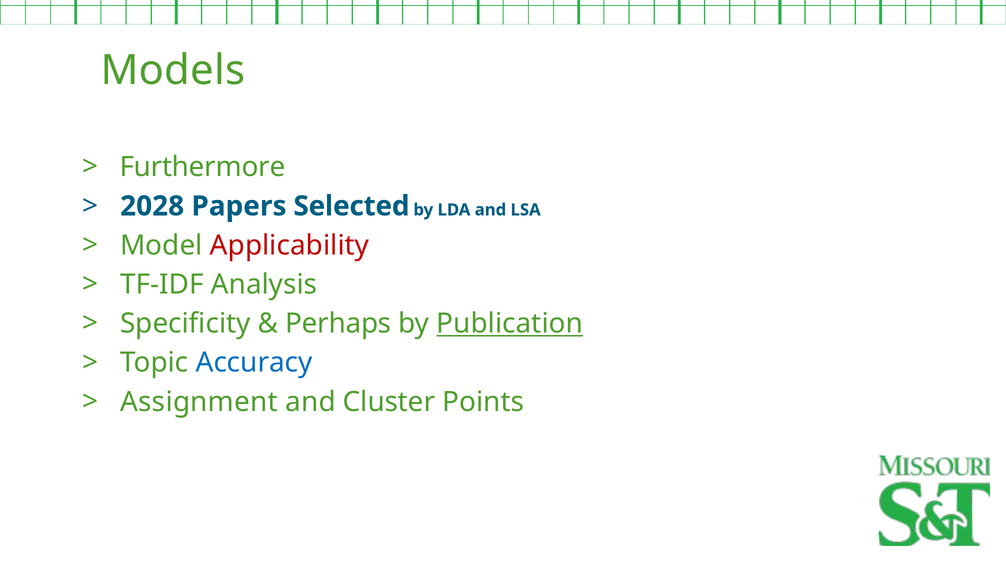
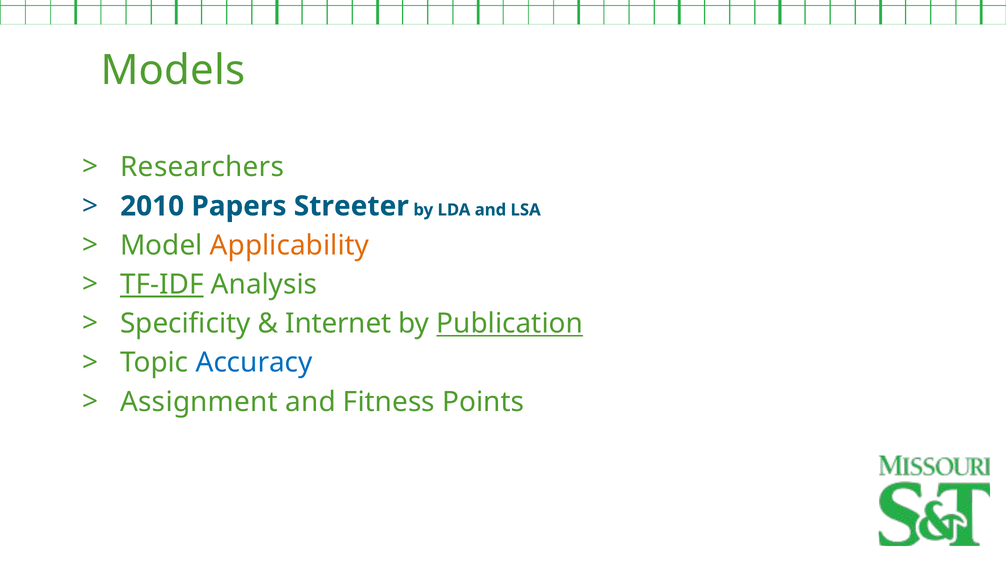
Furthermore: Furthermore -> Researchers (202, 167)
2028: 2028 -> 2010 (152, 206)
Selected: Selected -> Streeter (351, 206)
Applicability colour: red -> orange (290, 245)
TF-IDF underline: none -> present (162, 284)
Perhaps: Perhaps -> Internet (338, 324)
Cluster: Cluster -> Fitness (389, 402)
